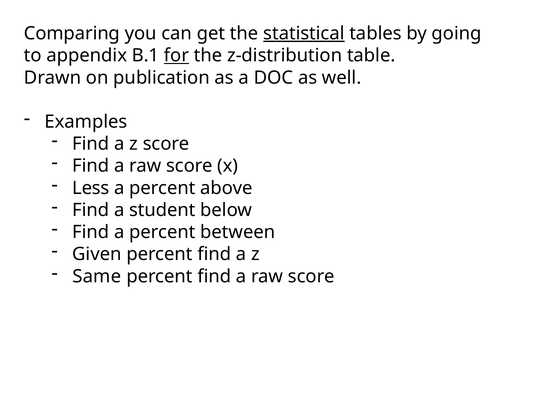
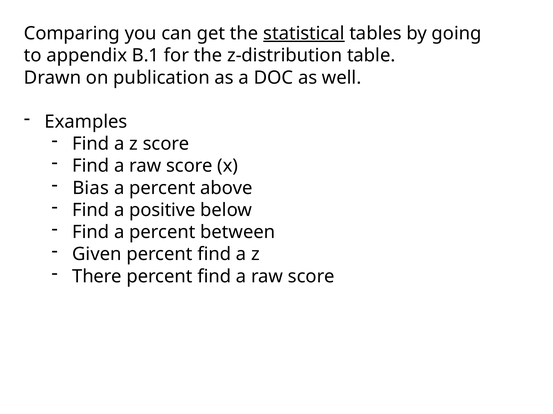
for underline: present -> none (177, 56)
Less: Less -> Bias (91, 188)
student: student -> positive (162, 210)
Same: Same -> There (97, 277)
